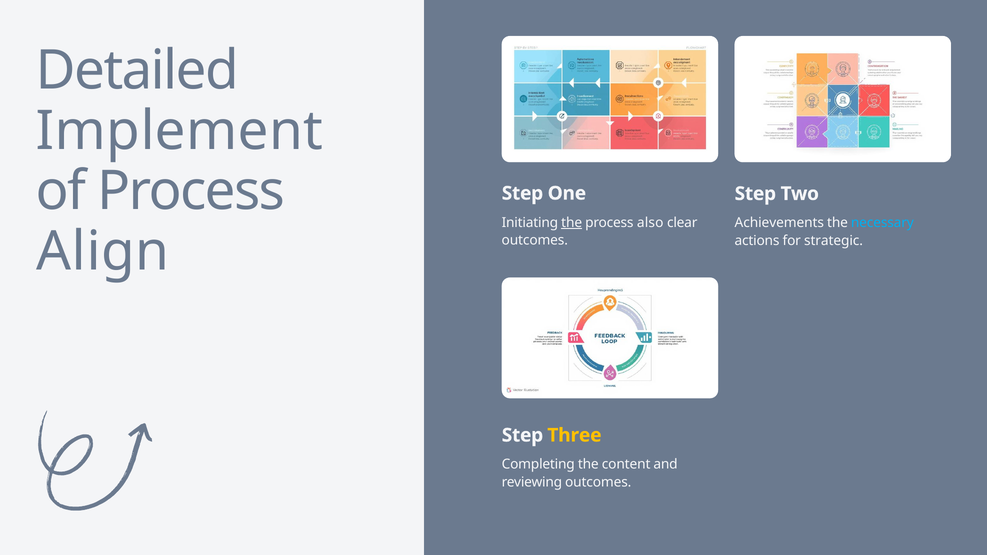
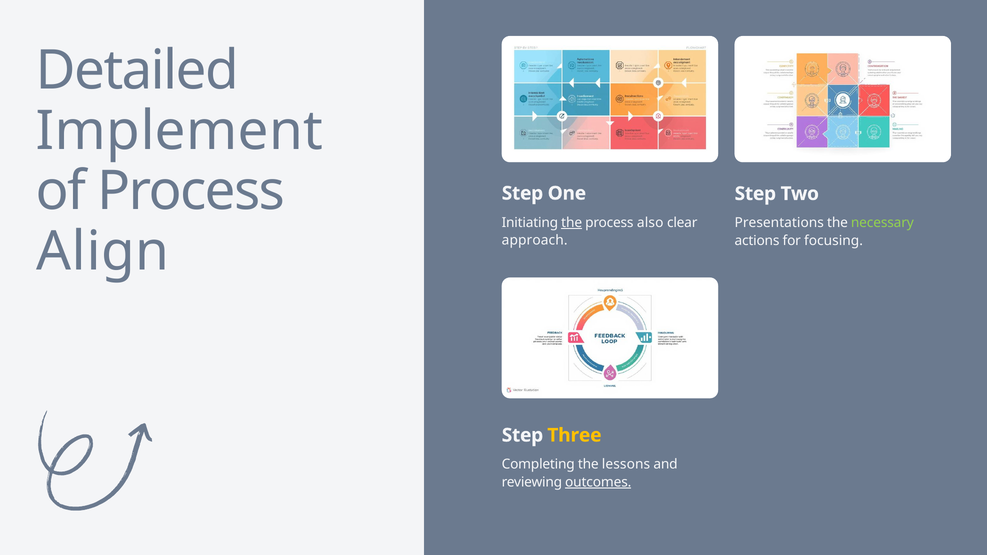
Achievements: Achievements -> Presentations (779, 223)
necessary colour: light blue -> light green (882, 223)
outcomes: outcomes -> approach (535, 240)
strategic: strategic -> focusing (833, 241)
content: content -> lessons (626, 465)
outcomes underline: none -> present (598, 482)
